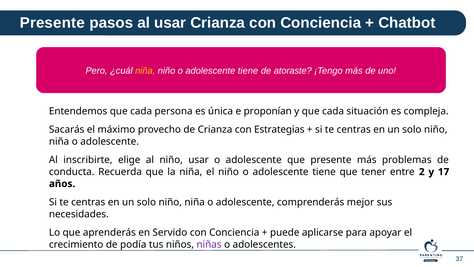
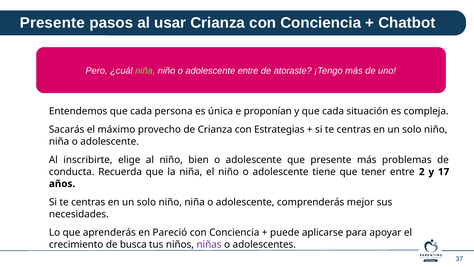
niña colour: yellow -> light green (145, 71)
tiene: tiene -> entre (248, 71)
niño usar: usar -> bien (199, 160)
Servido: Servido -> Pareció (170, 232)
podía: podía -> busca (133, 244)
